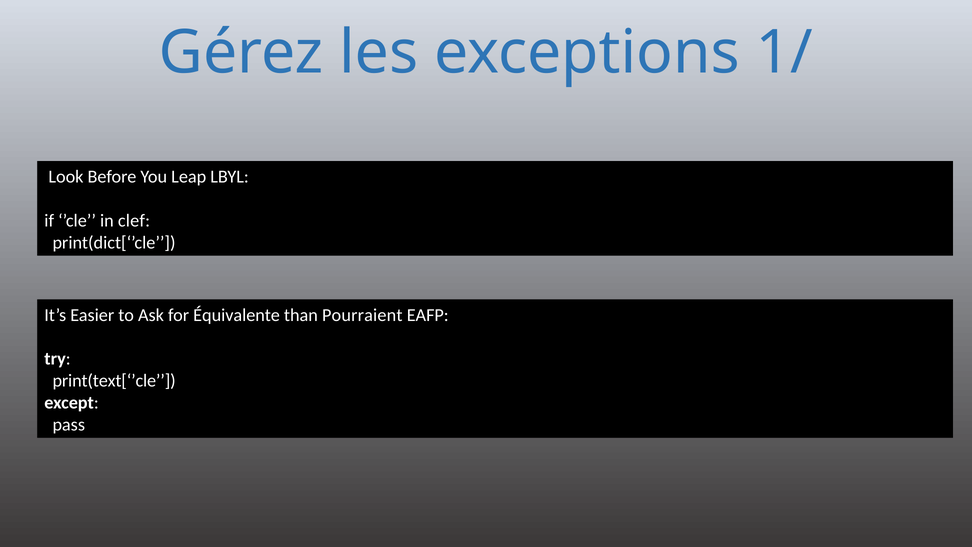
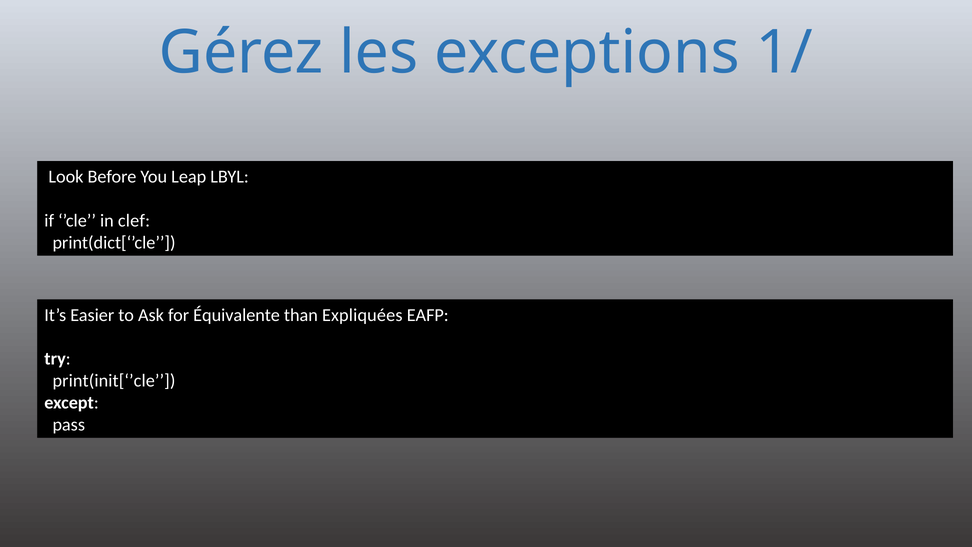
Pourraient: Pourraient -> Expliquées (362, 315)
print(text[‘’cle: print(text[‘’cle -> print(init[‘’cle (114, 381)
